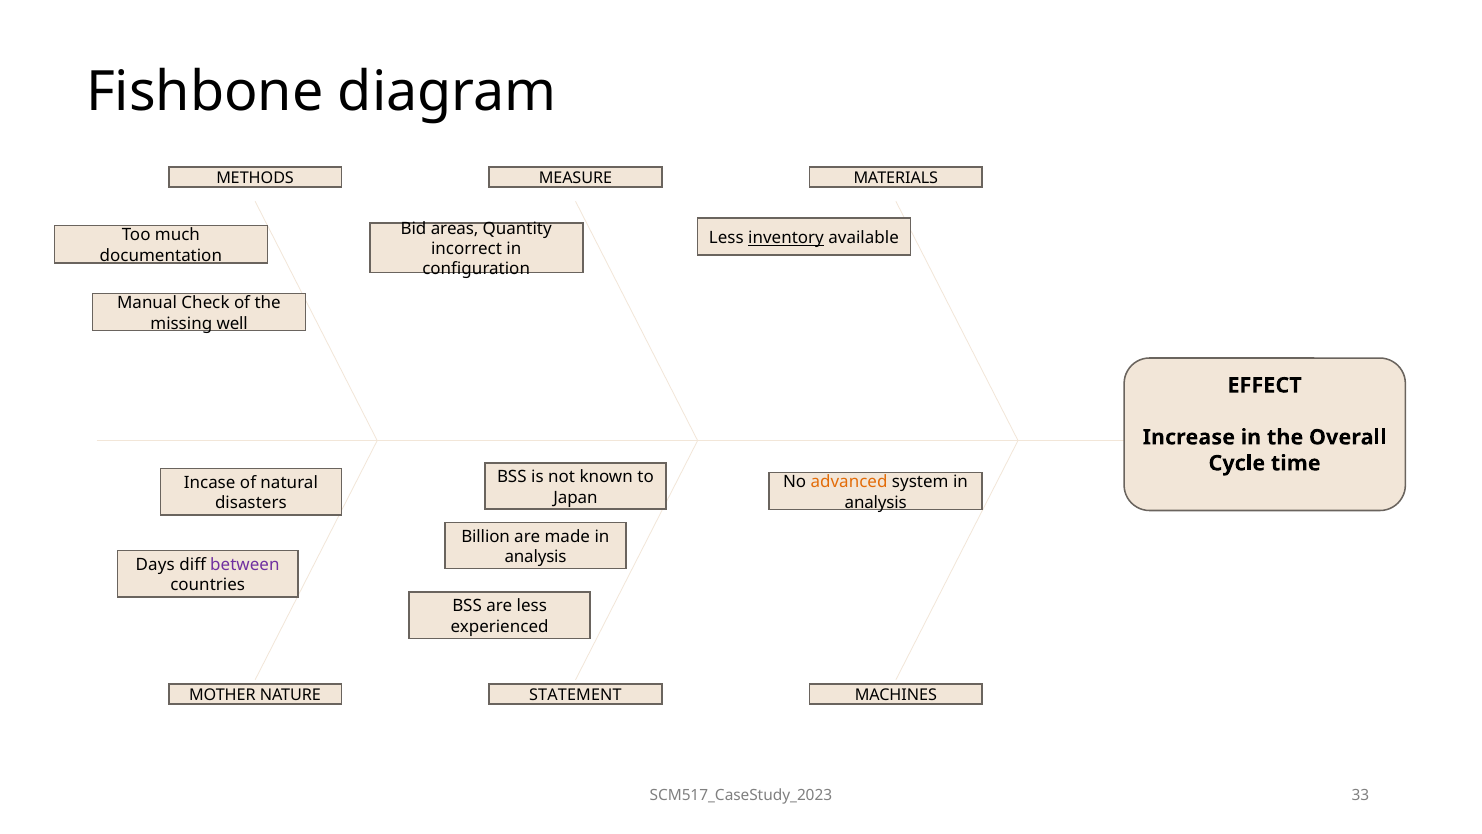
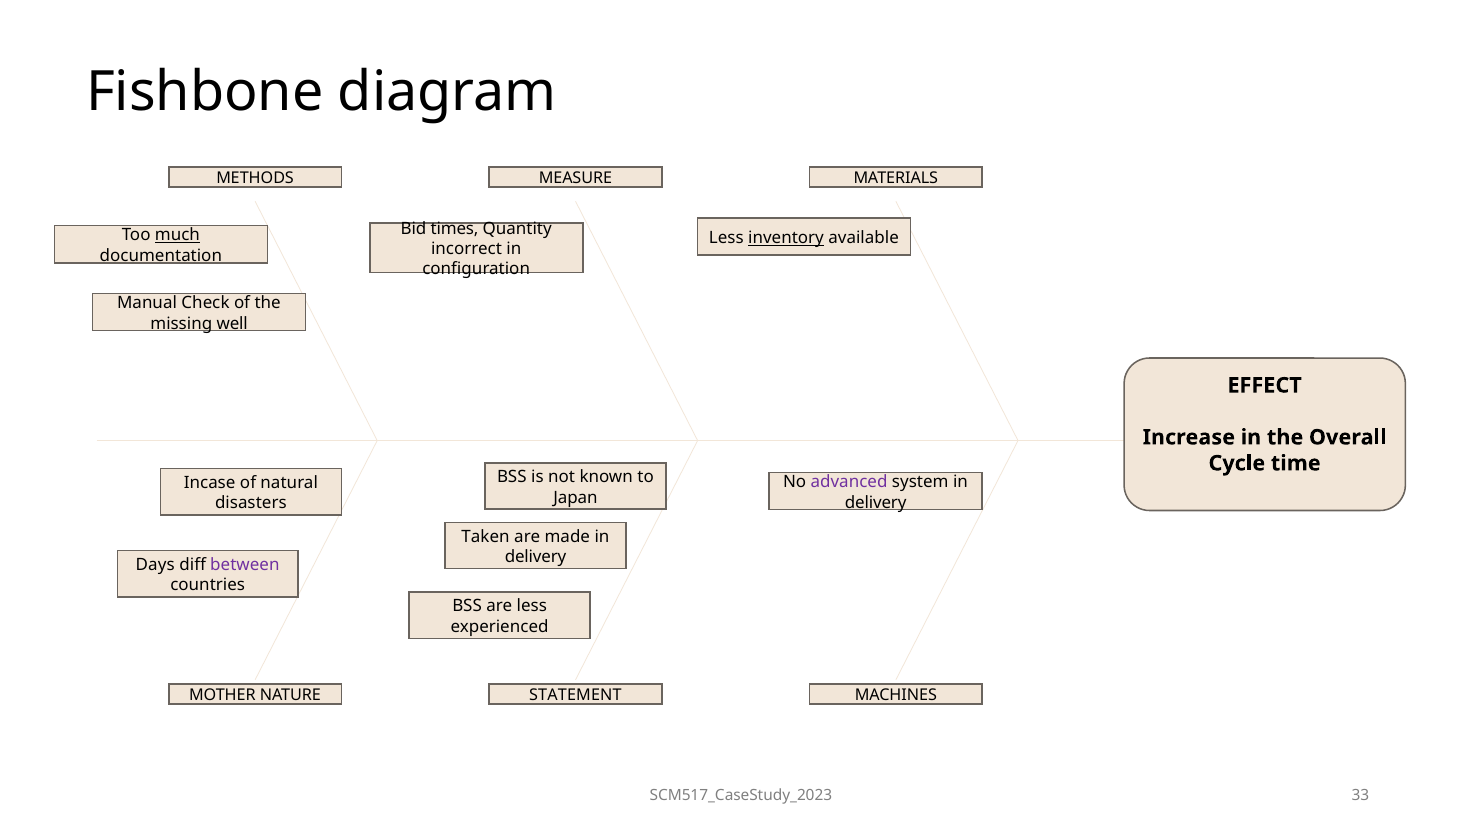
areas: areas -> times (455, 228)
much underline: none -> present (177, 235)
advanced colour: orange -> purple (849, 482)
analysis: analysis -> delivery (876, 502)
Billion: Billion -> Taken (486, 536)
analysis: analysis -> delivery (536, 557)
